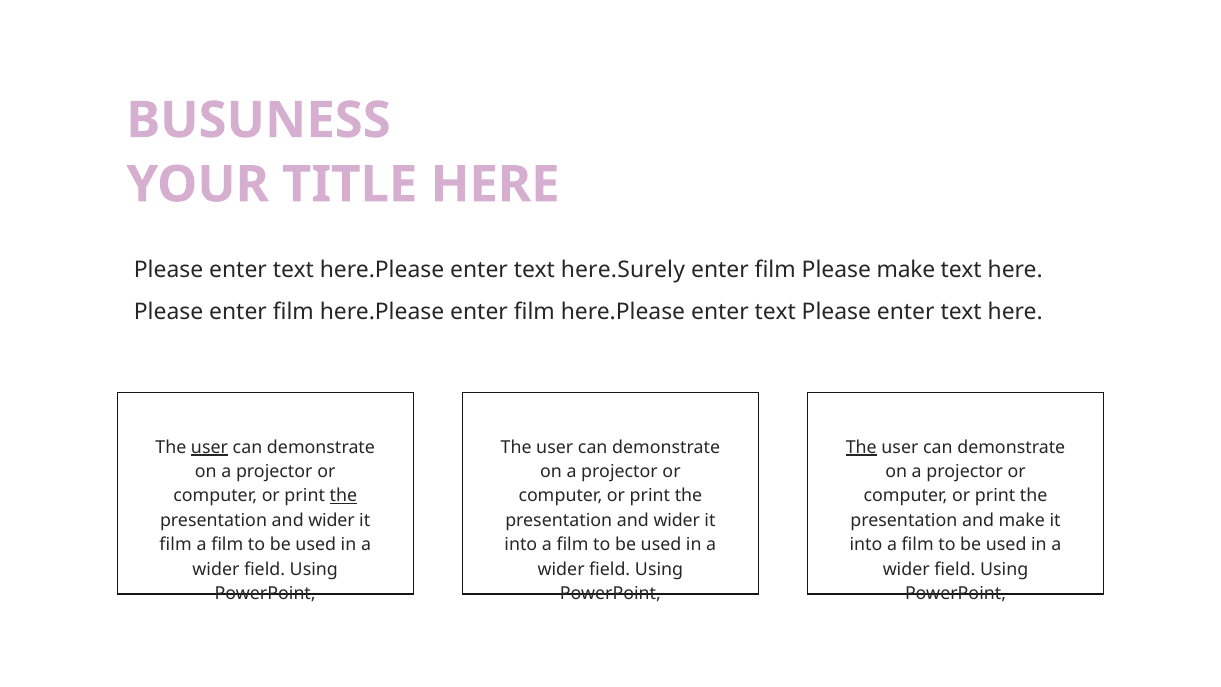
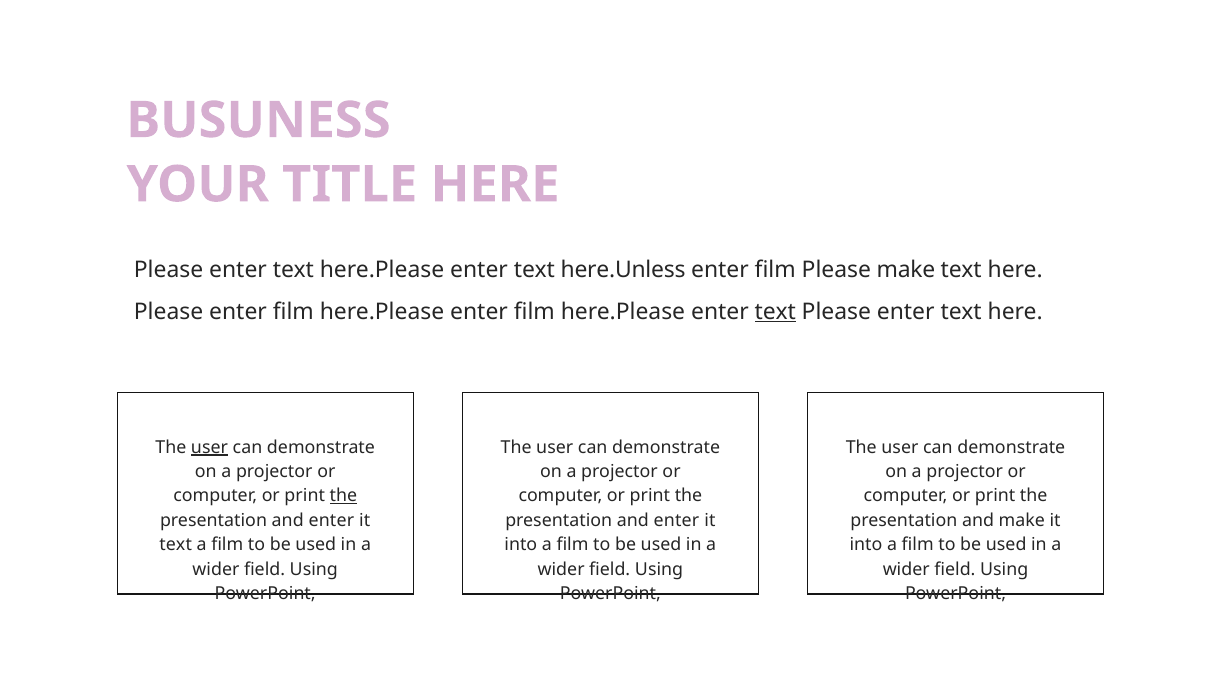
here.Surely: here.Surely -> here.Unless (623, 270)
text underline: none -> present (775, 311)
The underline: present -> none (861, 447)
wider: wider -> enter (331, 520)
wider: wider -> enter (677, 520)
film: film -> text (176, 545)
